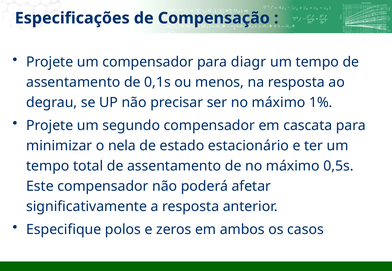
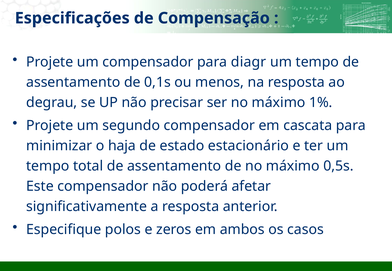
nela: nela -> haja (122, 146)
